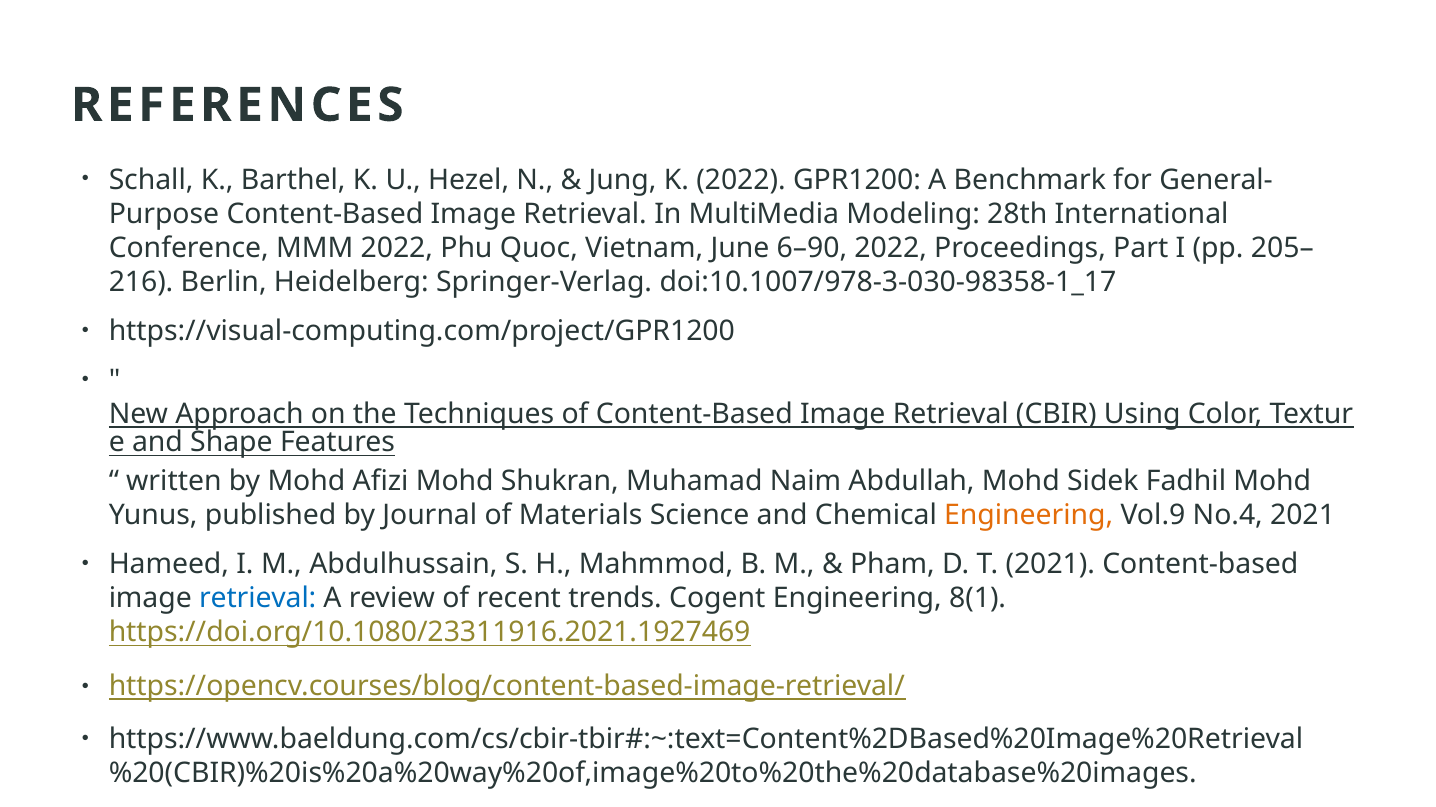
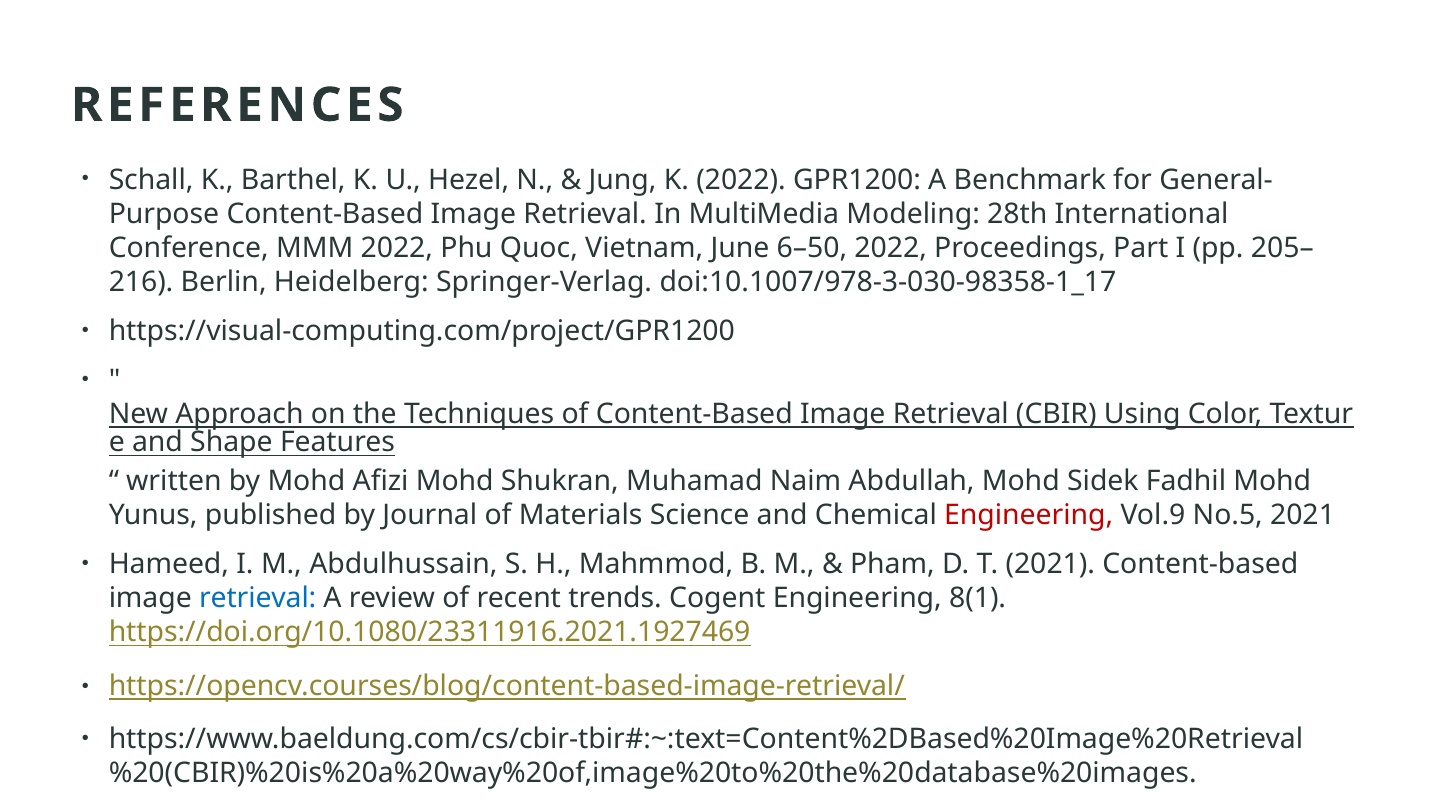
6–90: 6–90 -> 6–50 (812, 248)
Engineering colour: orange -> red (1029, 516)
No.4: No.4 -> No.5 (1228, 516)
